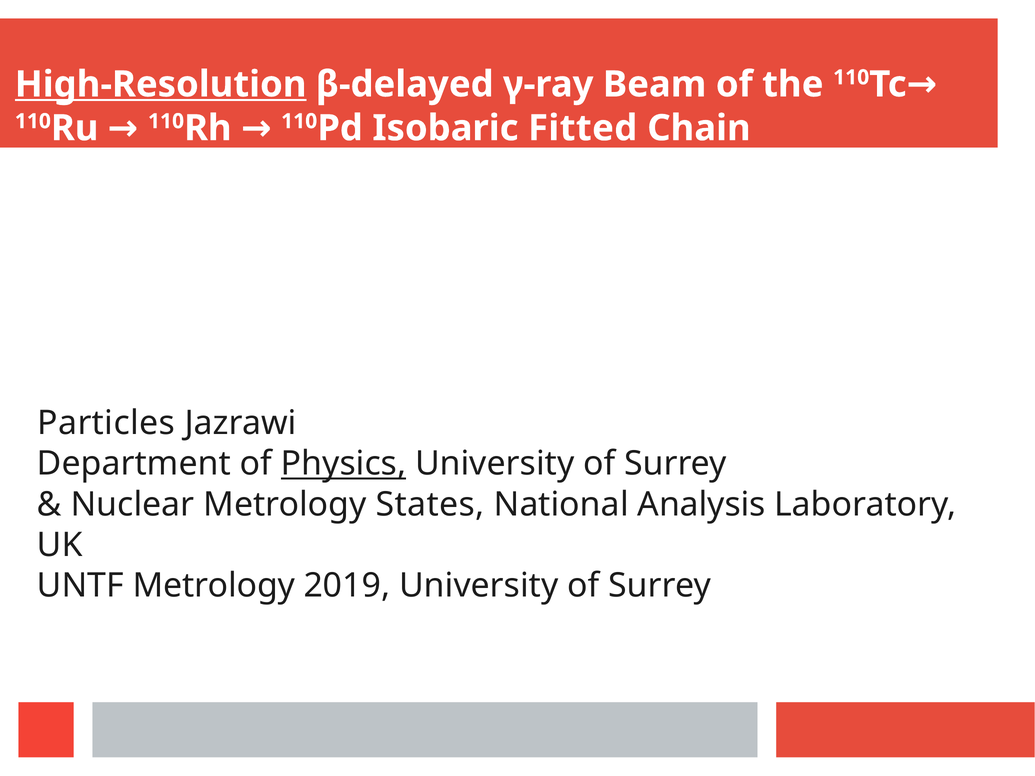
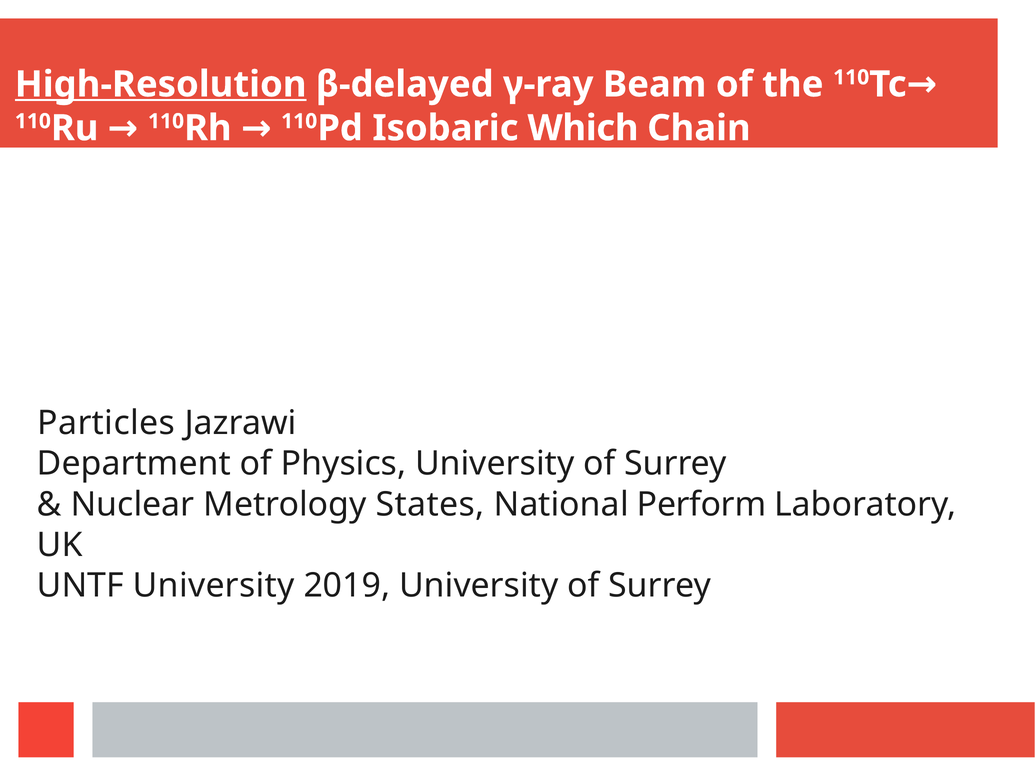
Fitted: Fitted -> Which (583, 128)
Physics underline: present -> none (343, 464)
Analysis: Analysis -> Perform (702, 504)
UNTF Metrology: Metrology -> University (214, 586)
